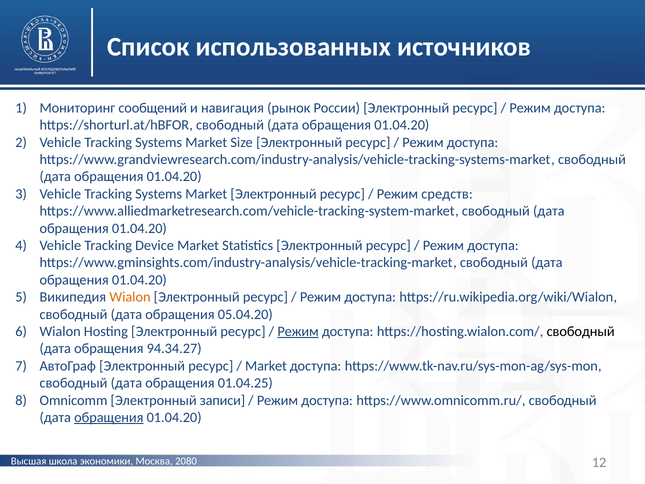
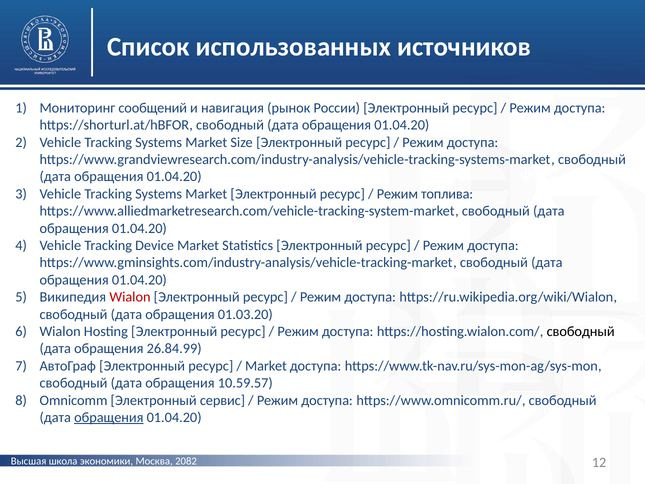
средств: средств -> топлива (447, 194)
Wialon colour: orange -> red (130, 297)
05.04.20: 05.04.20 -> 01.03.20 (245, 314)
Режим underline: present -> none (298, 331)
94.34.27: 94.34.27 -> 26.84.99 (174, 349)
01.04.25: 01.04.25 -> 10.59.57 (245, 383)
записи: записи -> сервис (222, 400)
2080: 2080 -> 2082 (186, 461)
